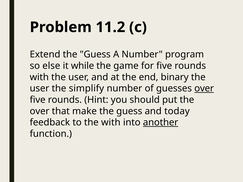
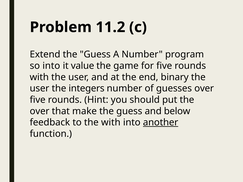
so else: else -> into (51, 66)
while: while -> value (83, 66)
simplify: simplify -> integers (87, 89)
over underline: present -> none (204, 89)
today: today -> below (177, 111)
